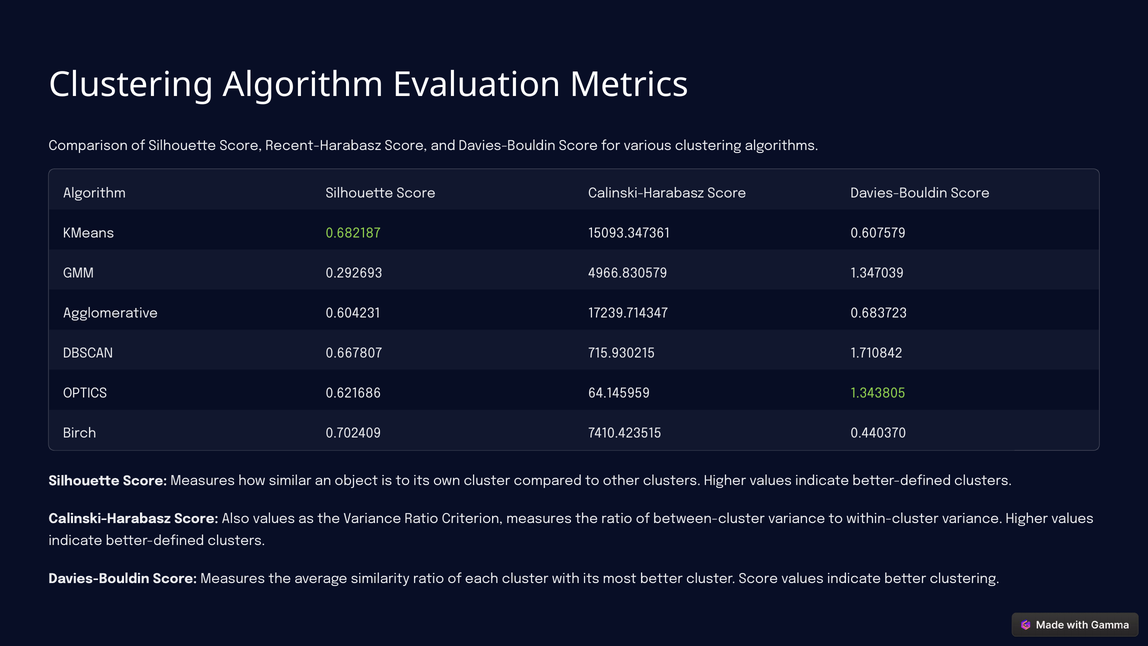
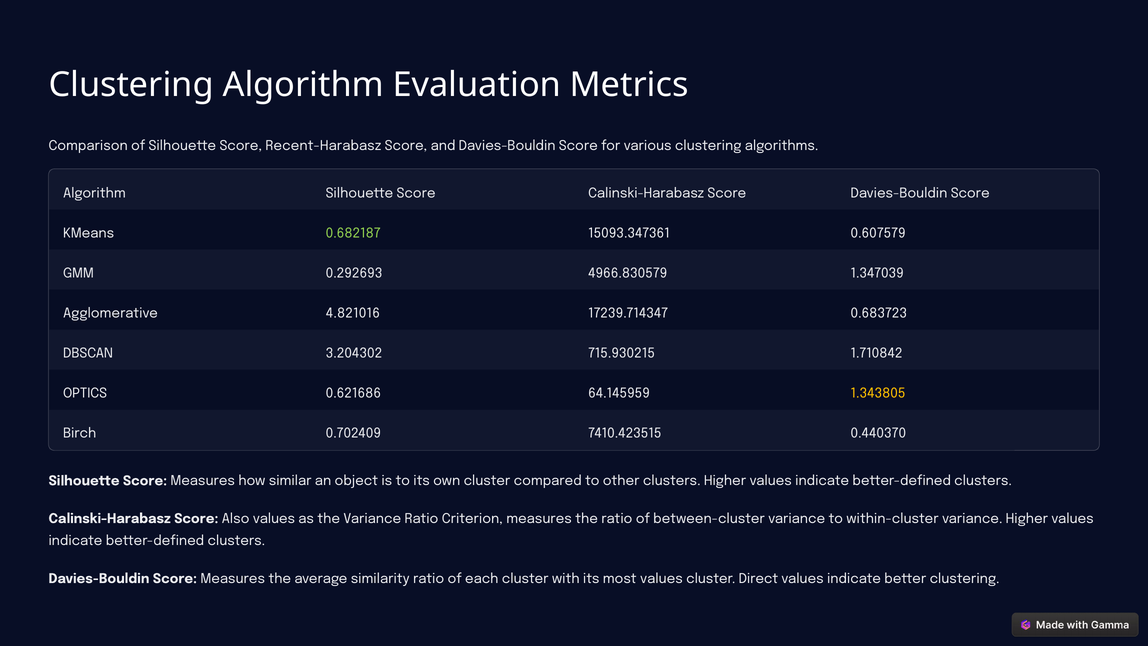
0.604231: 0.604231 -> 4.821016 (353, 313)
0.667807: 0.667807 -> 3.204302 (354, 353)
1.343805 colour: light green -> yellow (878, 393)
most better: better -> values (661, 578)
cluster Score: Score -> Direct (758, 578)
